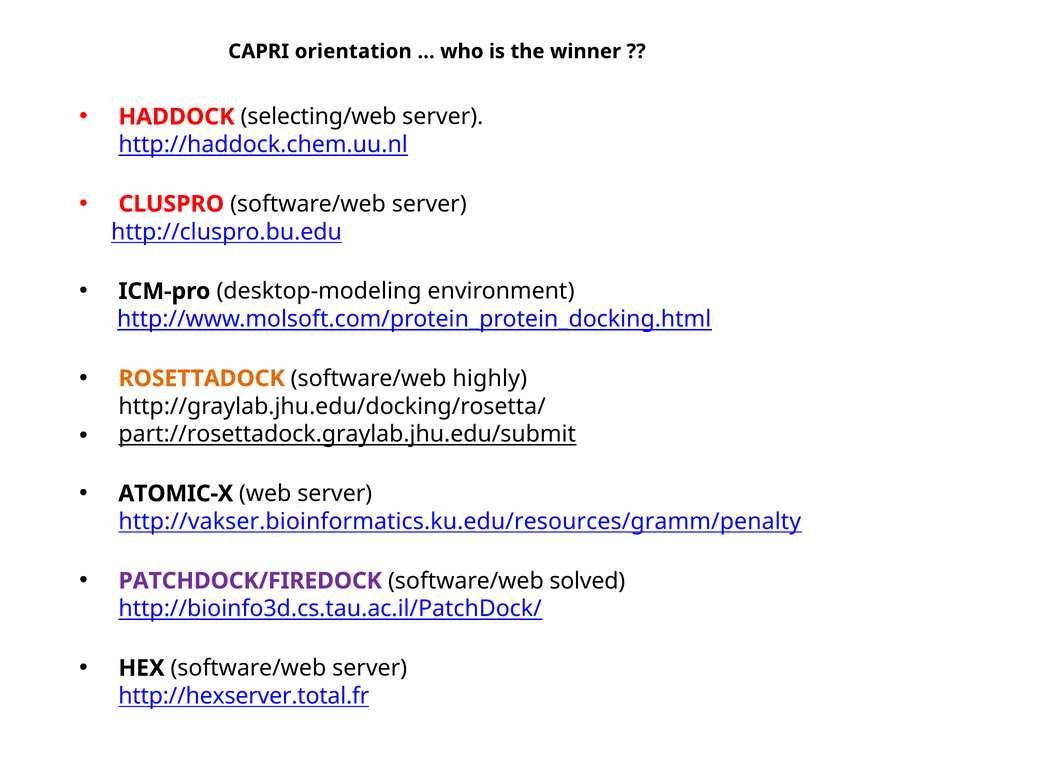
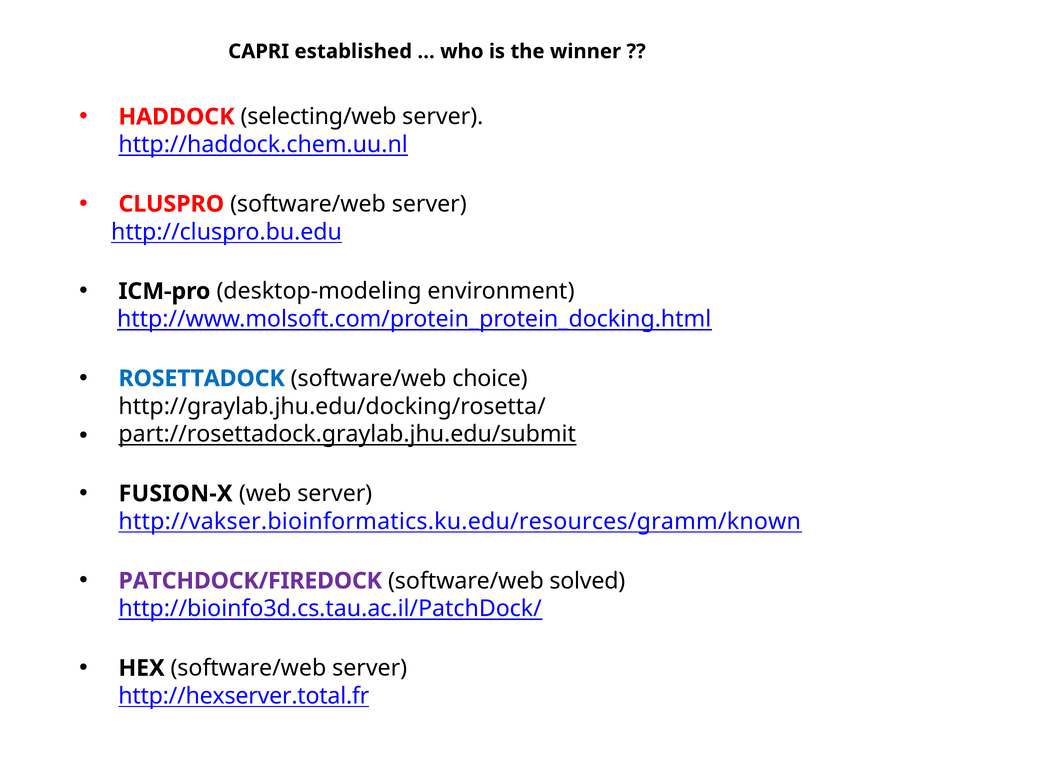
orientation: orientation -> established (353, 51)
ROSETTADOCK colour: orange -> blue (202, 378)
highly: highly -> choice (490, 378)
ATOMIC-X: ATOMIC-X -> FUSION-X (176, 493)
http://vakser.bioinformatics.ku.edu/resources/gramm/penalty: http://vakser.bioinformatics.ku.edu/resources/gramm/penalty -> http://vakser.bioinformatics.ku.edu/resources/gramm/known (460, 521)
